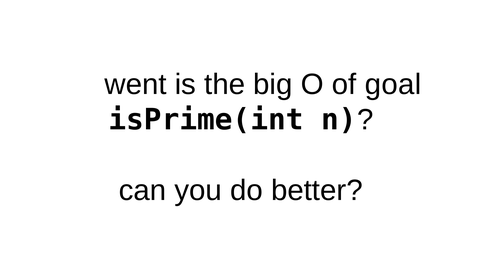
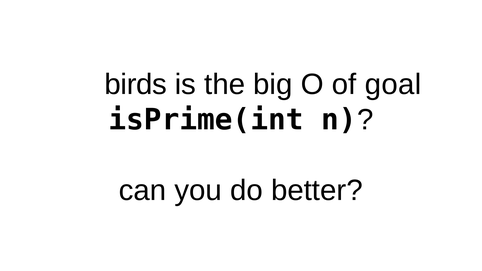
went: went -> birds (136, 85)
